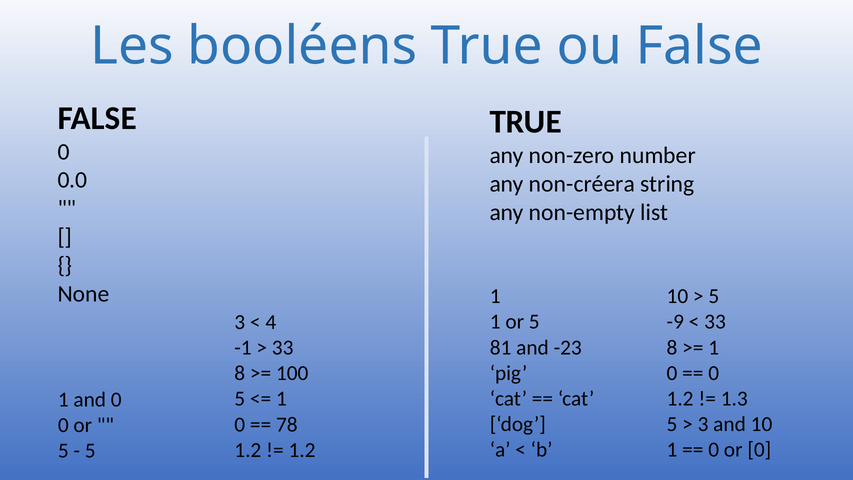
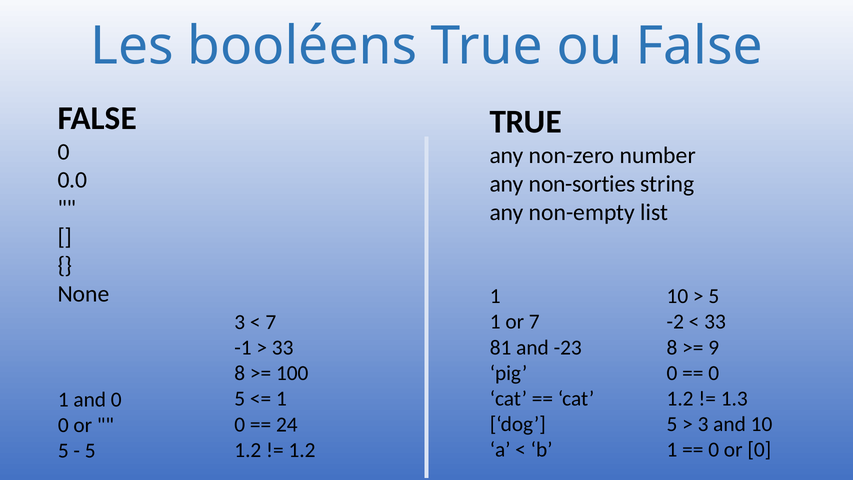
non-créera: non-créera -> non-sorties (582, 184)
or 5: 5 -> 7 (534, 322)
-9: -9 -> -2 (675, 322)
4: 4 -> 7 (271, 322)
1: 1 -> 9 (714, 347)
78: 78 -> 24 (287, 424)
